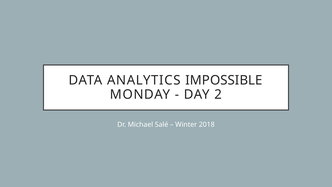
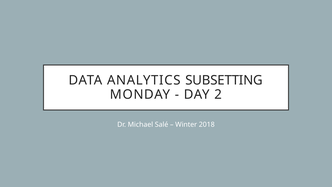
IMPOSSIBLE: IMPOSSIBLE -> SUBSETTING (224, 80)
